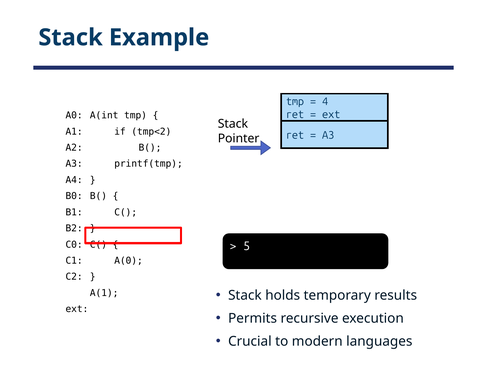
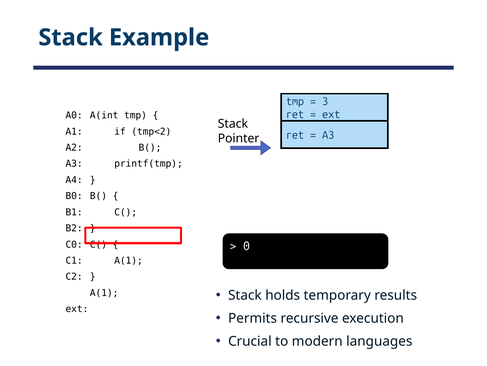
4: 4 -> 3 (325, 101)
5: 5 -> 0 (247, 246)
C1 A(0: A(0 -> A(1 (129, 260)
